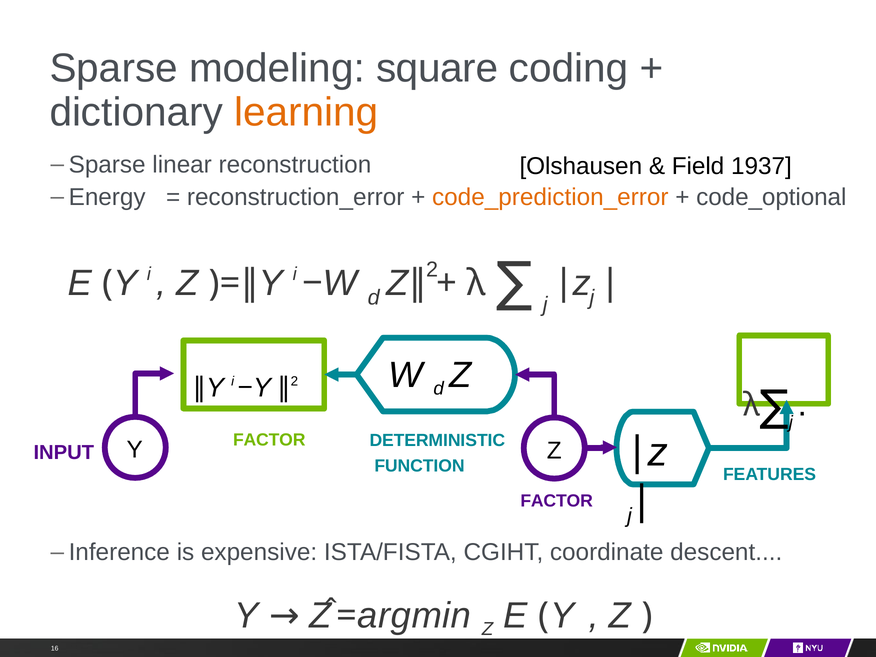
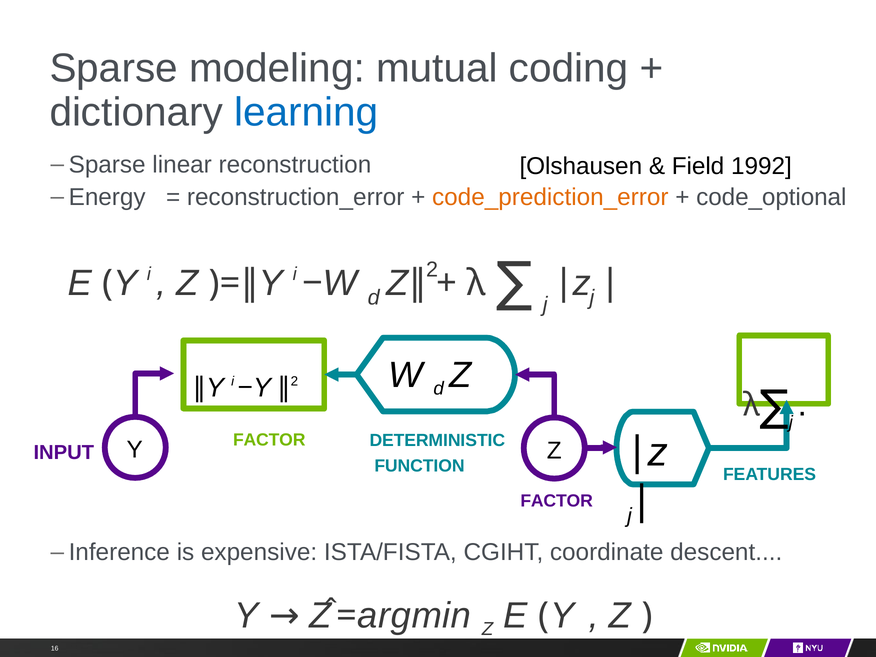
square: square -> mutual (437, 68)
learning colour: orange -> blue (306, 112)
1937: 1937 -> 1992 (761, 166)
